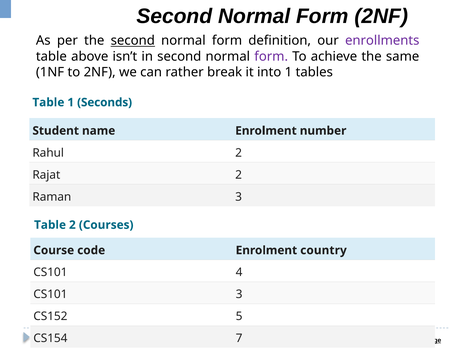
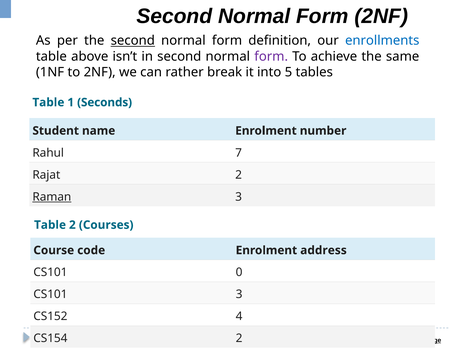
enrollments colour: purple -> blue (382, 41)
into 1: 1 -> 5 (288, 72)
Rahul 2: 2 -> 7 (239, 153)
Raman underline: none -> present (52, 197)
country: country -> address (324, 250)
4: 4 -> 0 (239, 272)
5: 5 -> 4 (239, 316)
CS154 7: 7 -> 2 (239, 338)
